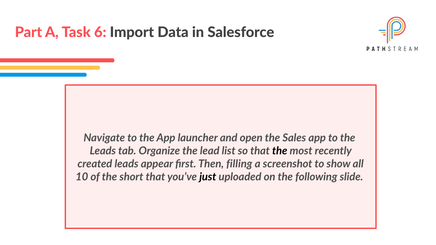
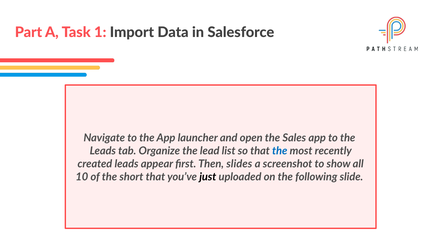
6: 6 -> 1 (100, 32)
the colour: black -> blue (280, 151)
filling: filling -> slides (239, 164)
